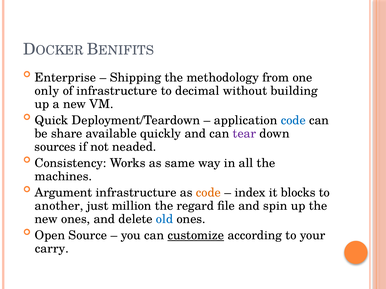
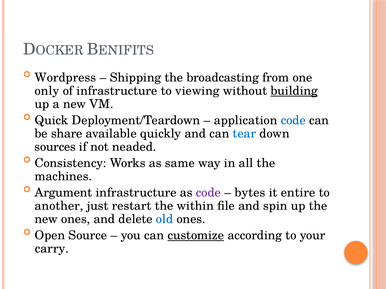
Enterprise: Enterprise -> Wordpress (65, 78)
methodology: methodology -> broadcasting (223, 78)
decimal: decimal -> viewing (197, 91)
building underline: none -> present (294, 91)
tear colour: purple -> blue (244, 134)
code colour: orange -> purple (208, 193)
index: index -> bytes (250, 193)
blocks: blocks -> entire (298, 193)
million: million -> restart (132, 206)
regard: regard -> within (195, 206)
